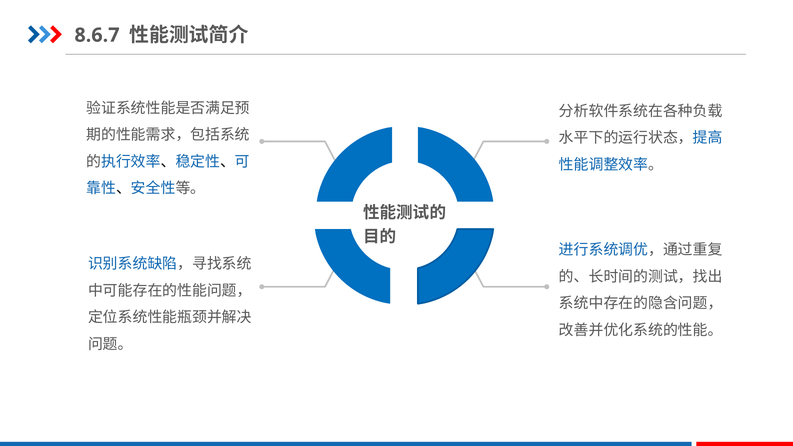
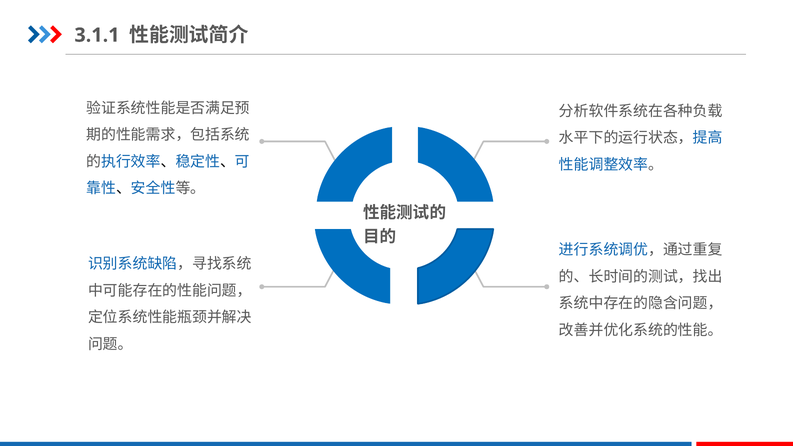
8.6.7: 8.6.7 -> 3.1.1 (97, 35)
